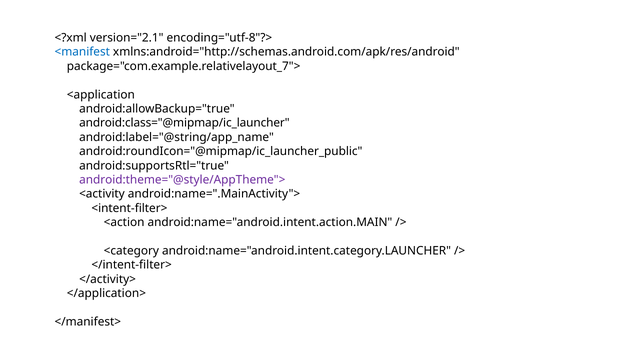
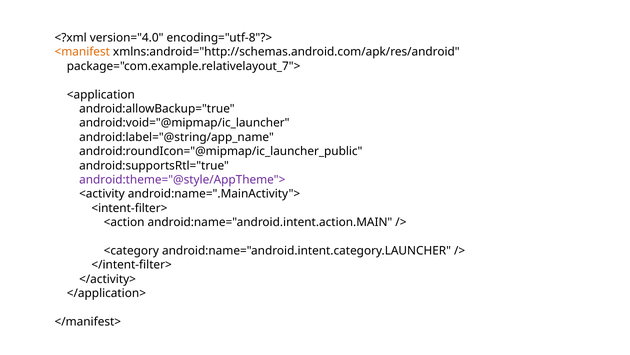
version="2.1: version="2.1 -> version="4.0 (127, 38)
<manifest colour: blue -> orange (82, 52)
android:class="@mipmap/ic_launcher: android:class="@mipmap/ic_launcher -> android:void="@mipmap/ic_launcher (184, 123)
